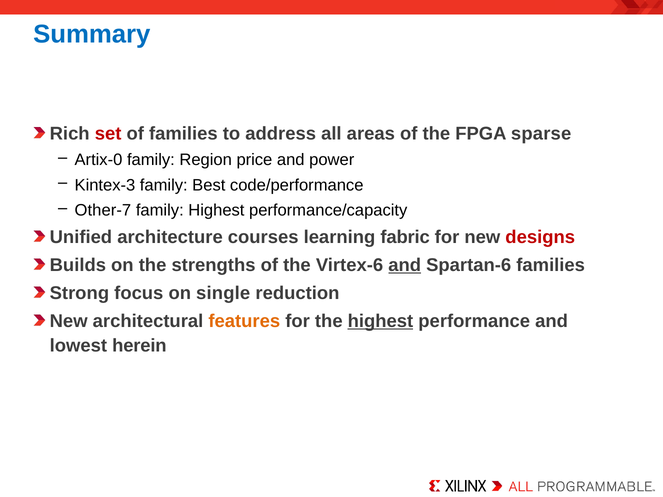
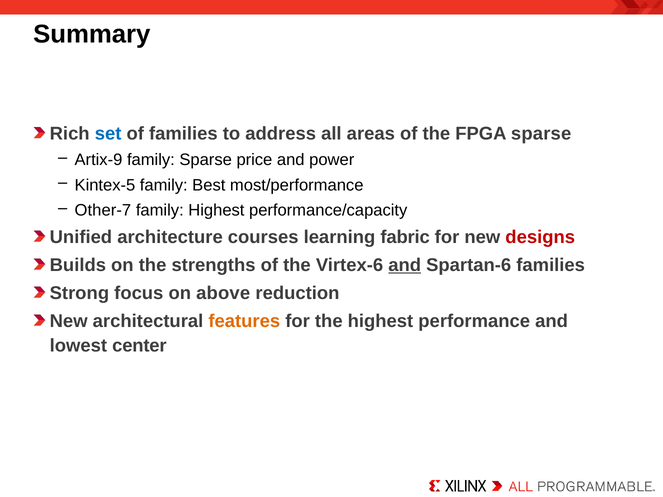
Summary colour: blue -> black (92, 34)
set colour: red -> blue (108, 134)
Artix-0: Artix-0 -> Artix-9 (98, 160)
family Region: Region -> Sparse (206, 160)
Kintex-3: Kintex-3 -> Kintex-5 (105, 185)
code/performance: code/performance -> most/performance (297, 185)
single: single -> above (223, 293)
highest underline: present -> none (380, 321)
herein: herein -> center (139, 346)
